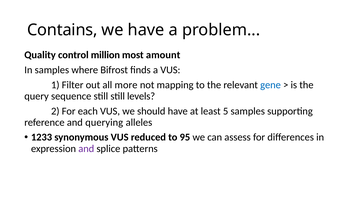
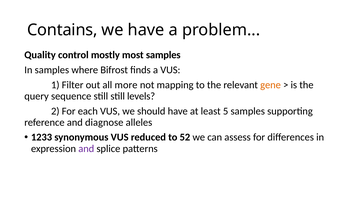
million: million -> mostly (105, 55)
most amount: amount -> samples (163, 55)
gene colour: blue -> orange (271, 85)
querying: querying -> diagnose (104, 122)
95: 95 -> 52 (185, 137)
